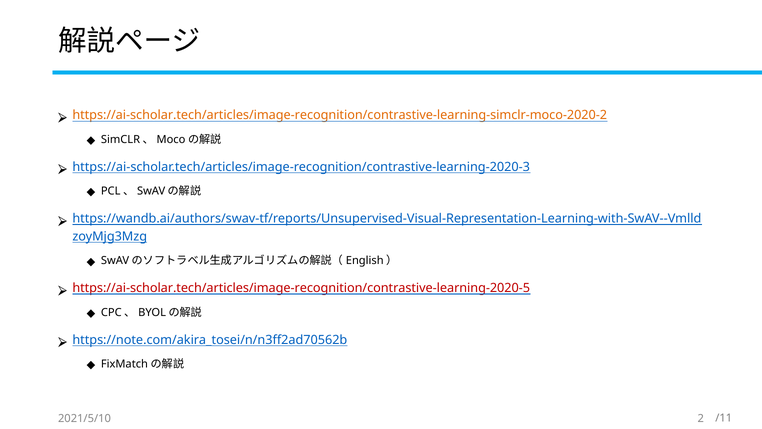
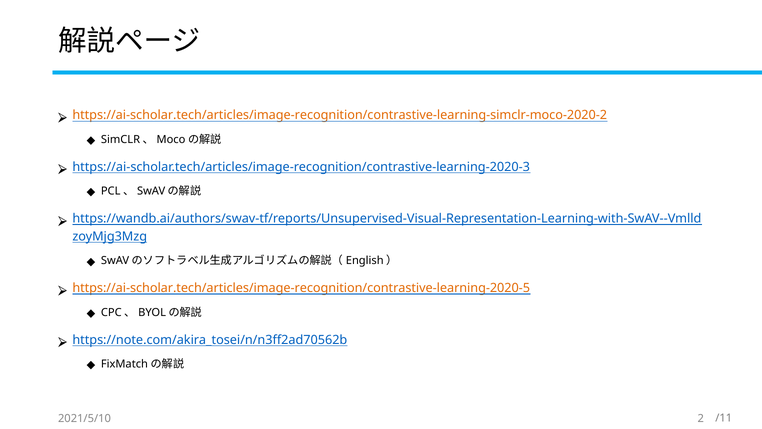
https://ai-scholar.tech/articles/image-recognition/contrastive-learning-2020-5 colour: red -> orange (301, 288)
